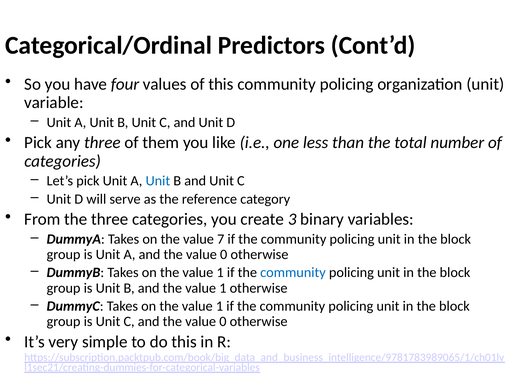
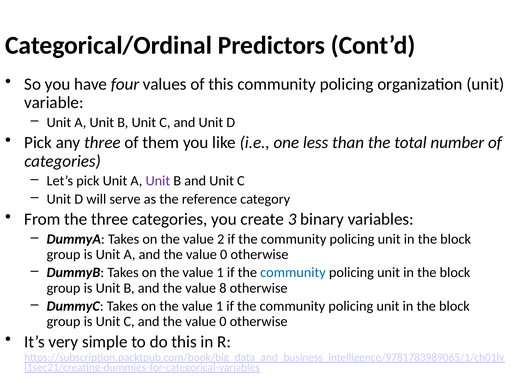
Unit colour: blue -> purple (158, 180)
7: 7 -> 2 (221, 239)
and the value 1: 1 -> 8 (223, 287)
